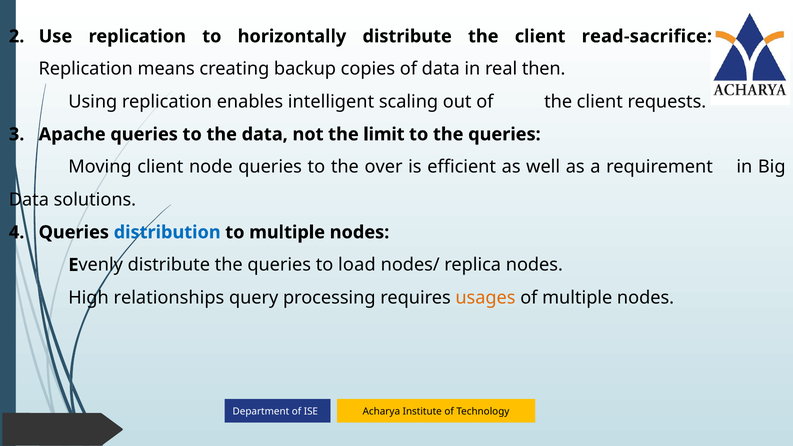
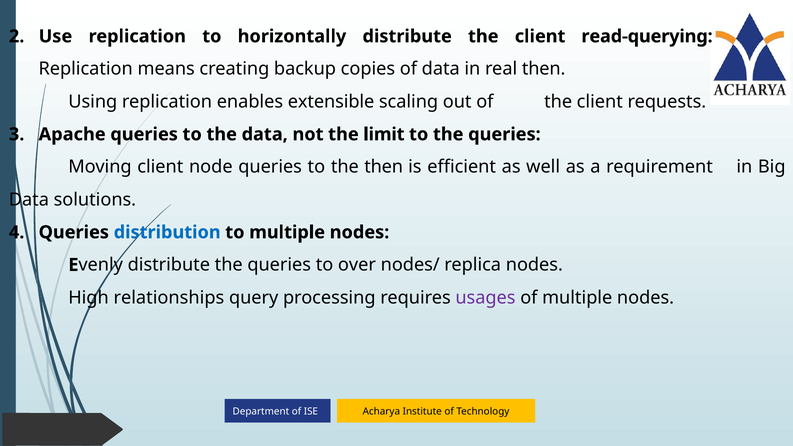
read-sacrifice: read-sacrifice -> read-querying (647, 36)
intelligent: intelligent -> extensible (331, 102)
the over: over -> then (384, 167)
load: load -> over (357, 265)
usages colour: orange -> purple (485, 298)
